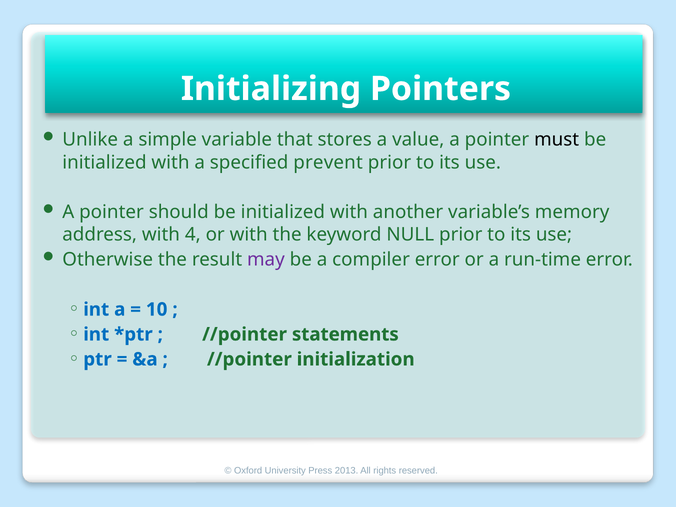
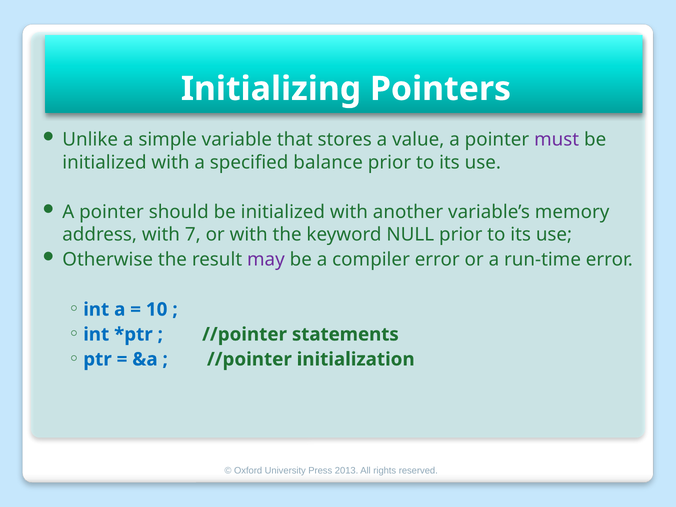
must colour: black -> purple (557, 140)
prevent: prevent -> balance (328, 162)
4: 4 -> 7 (193, 235)
